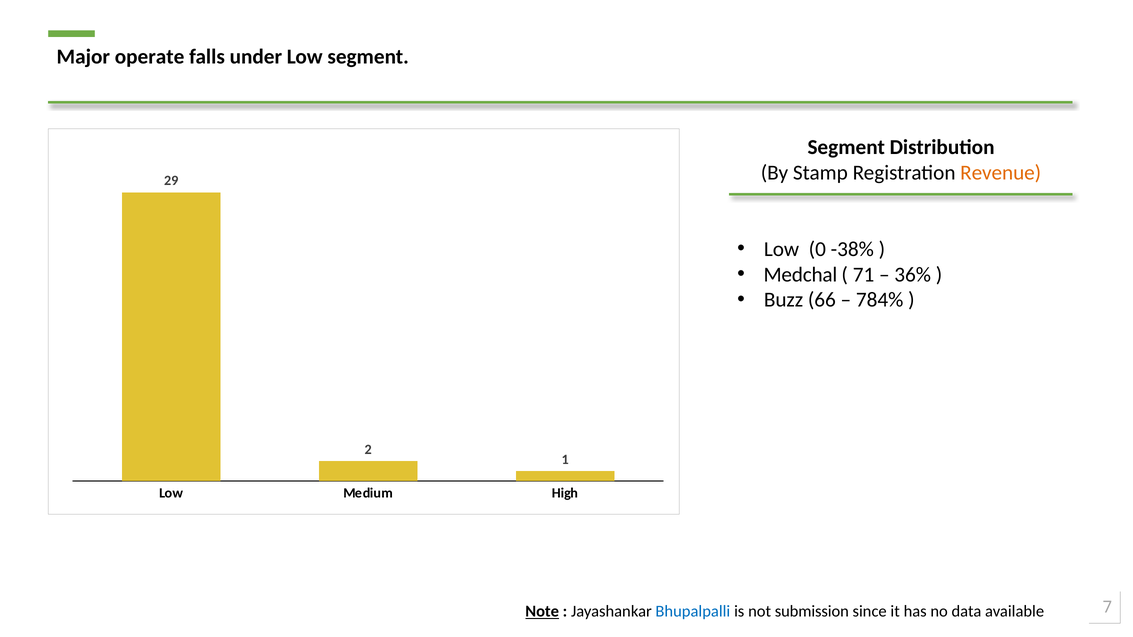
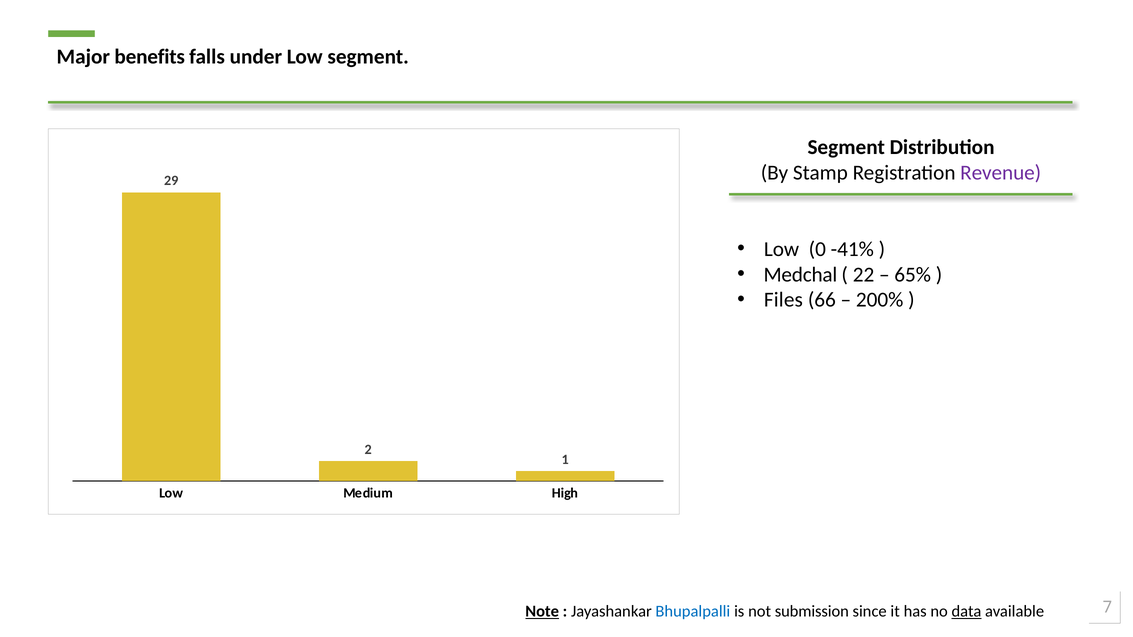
operate: operate -> benefits (150, 57)
Revenue colour: orange -> purple (1001, 173)
-38%: -38% -> -41% (852, 249)
71: 71 -> 22 (864, 275)
36%: 36% -> 65% (913, 275)
Buzz: Buzz -> Files (783, 300)
784%: 784% -> 200% (880, 300)
data underline: none -> present (966, 612)
